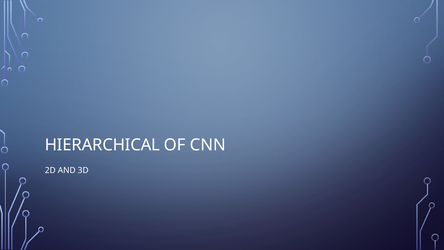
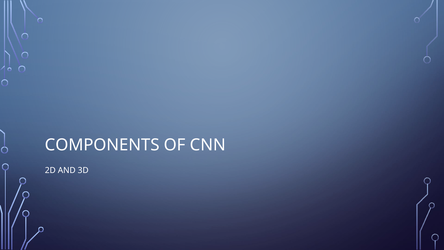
HIERARCHICAL: HIERARCHICAL -> COMPONENTS (102, 145)
